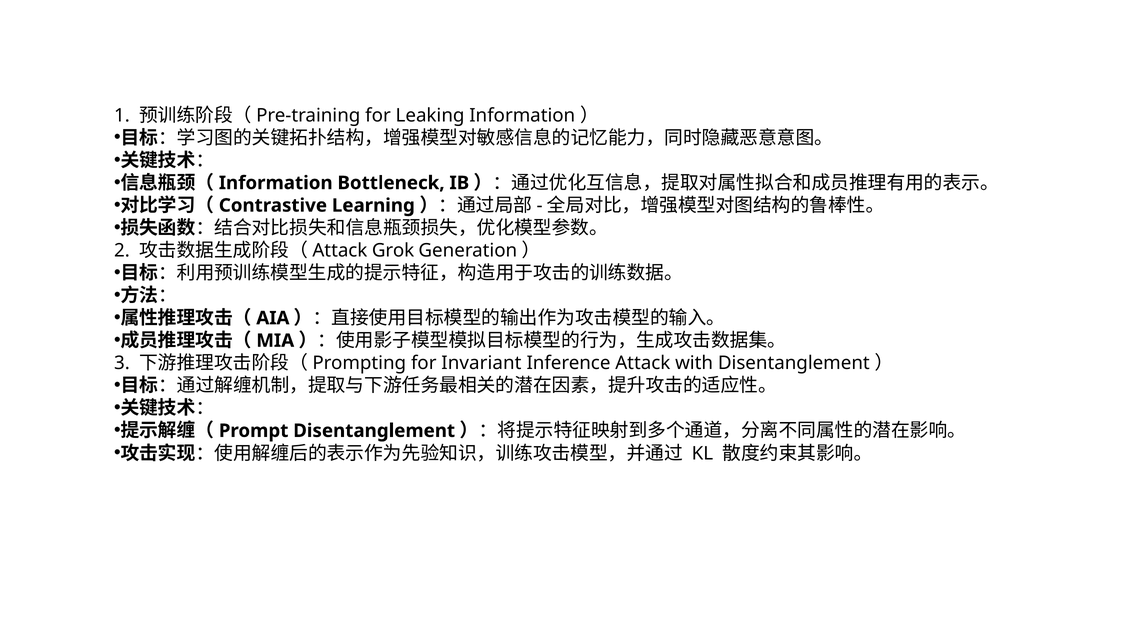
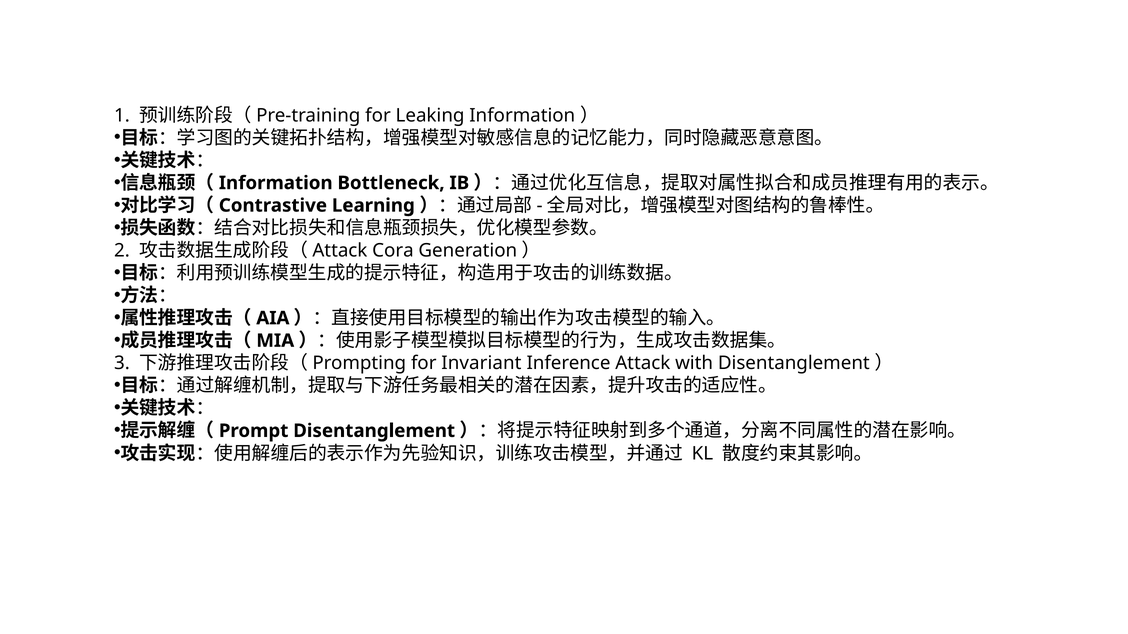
Grok: Grok -> Cora (393, 251)
